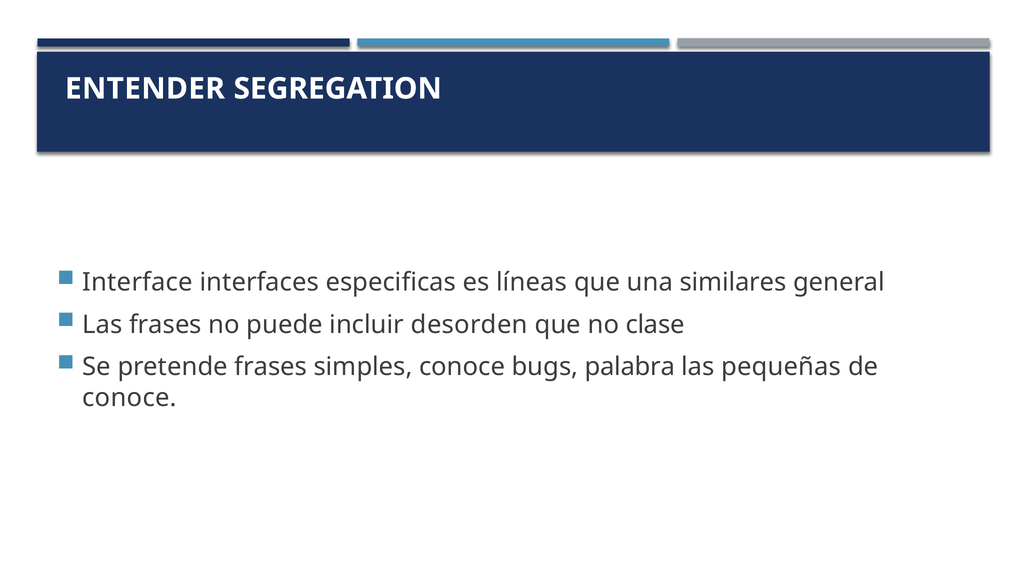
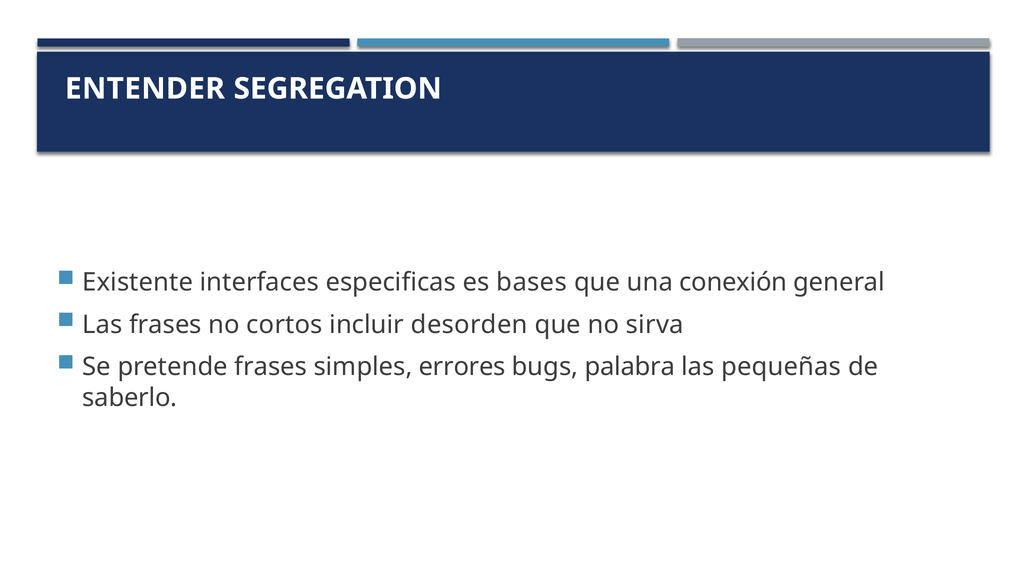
Interface: Interface -> Existente (138, 283)
líneas: líneas -> bases (532, 283)
similares: similares -> conexión (733, 283)
puede: puede -> cortos (285, 325)
clase: clase -> sirva (655, 325)
simples conoce: conoce -> errores (462, 367)
conoce: conoce -> saberlo (130, 398)
